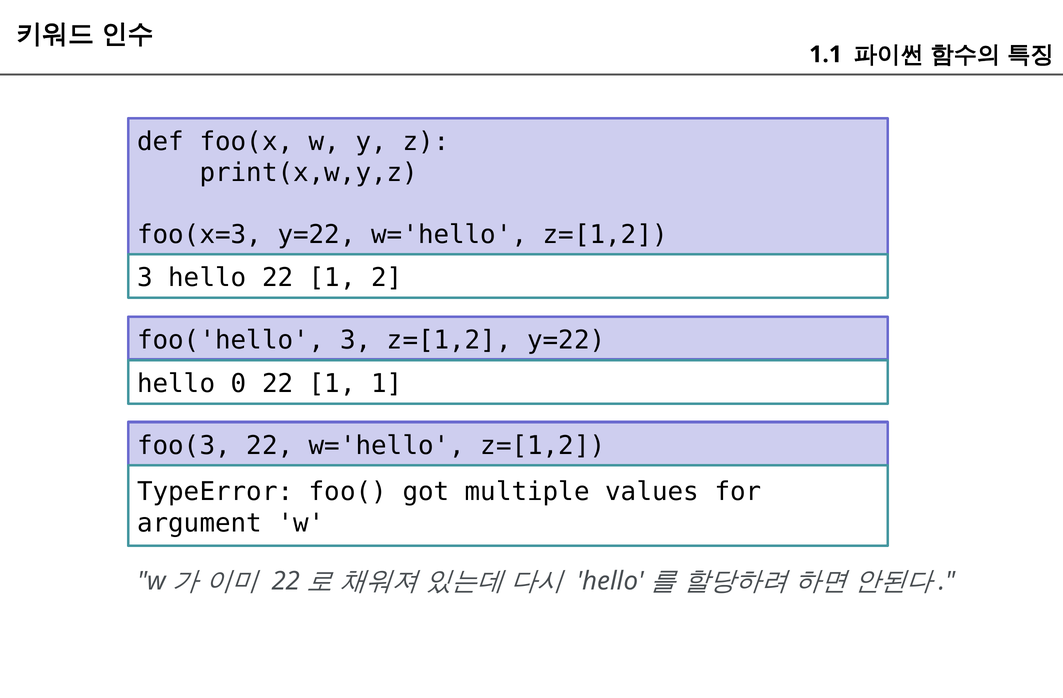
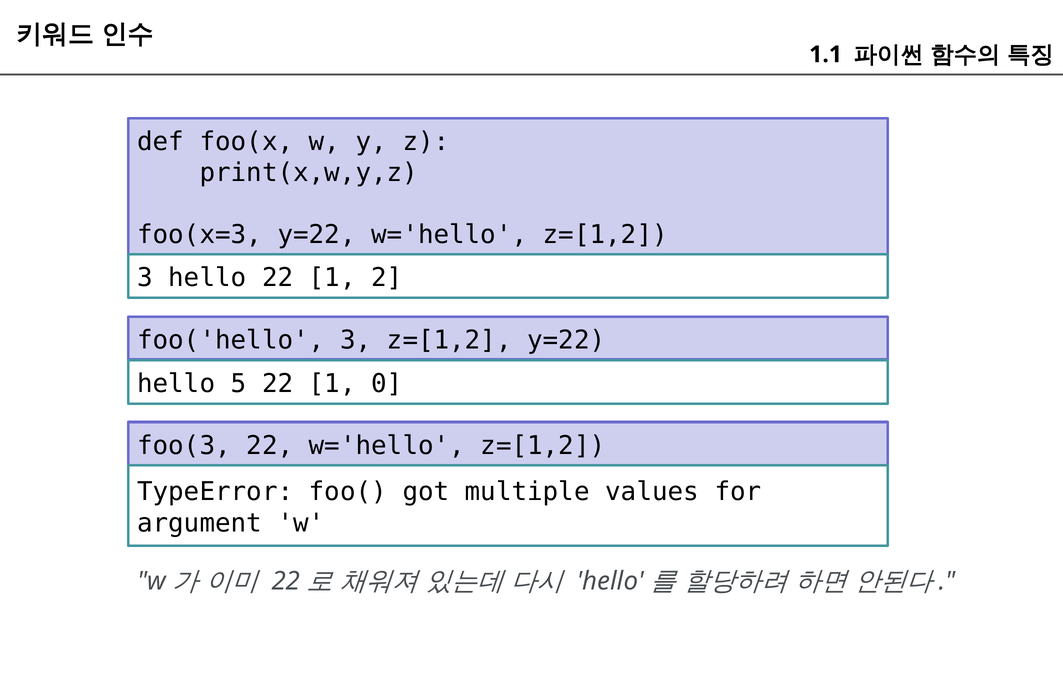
0: 0 -> 5 (239, 384)
1 1: 1 -> 0 (387, 384)
